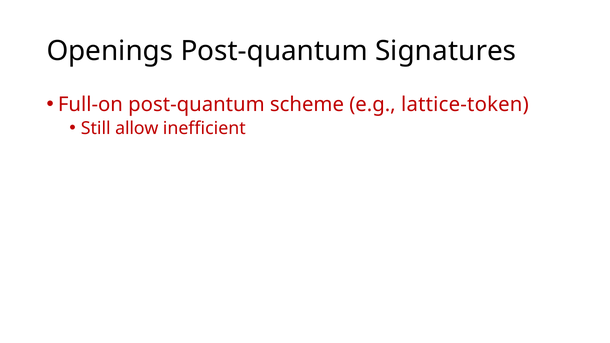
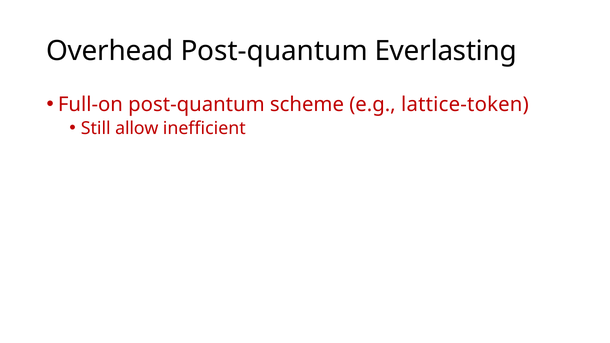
Openings: Openings -> Overhead (110, 51)
Signatures: Signatures -> Everlasting (446, 51)
